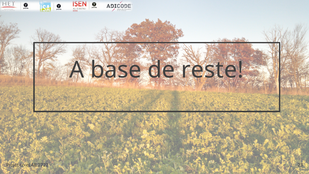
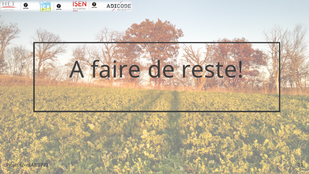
base: base -> faire (116, 70)
